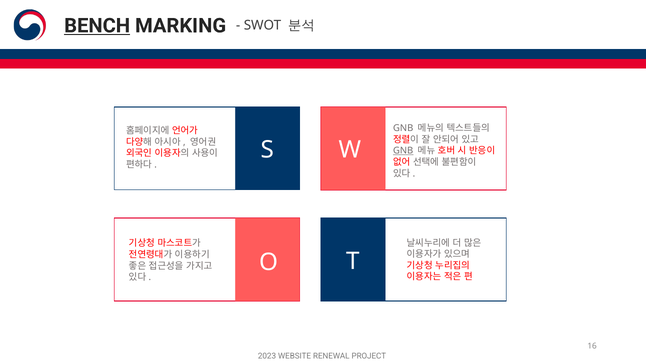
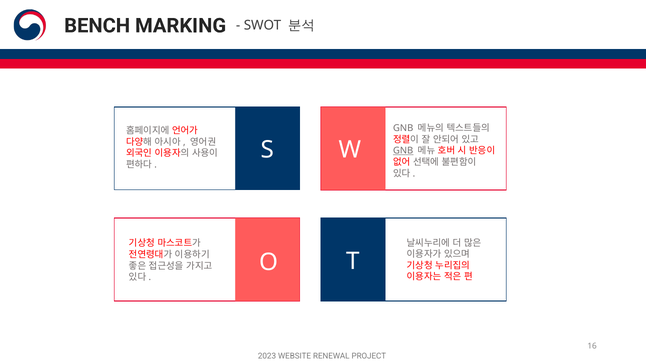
BENCH underline: present -> none (97, 26)
